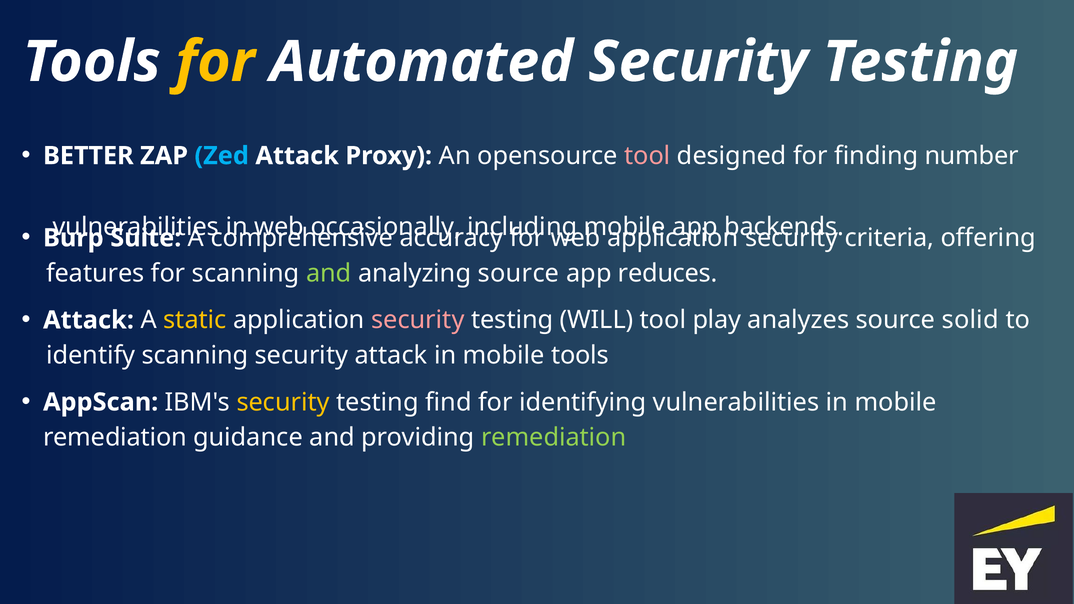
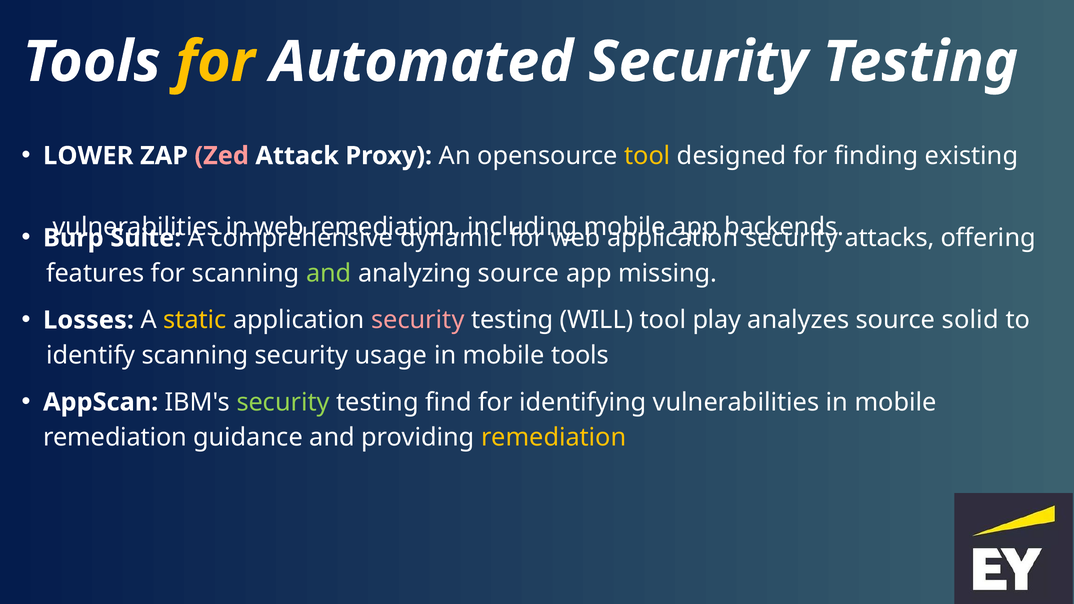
BETTER: BETTER -> LOWER (88, 156)
Zed colour: light blue -> pink (222, 156)
tool colour: pink -> yellow (647, 156)
number: number -> existing (971, 156)
occasionally: occasionally -> remediation (386, 227)
accuracy: accuracy -> dynamic (451, 238)
criteria: criteria -> attacks (890, 238)
reduces: reduces -> missing (668, 273)
Attack: Attack -> Losses (89, 320)
security attack: attack -> usage (391, 356)
security colour: yellow -> light green (283, 402)
remediation colour: light green -> yellow (554, 438)
